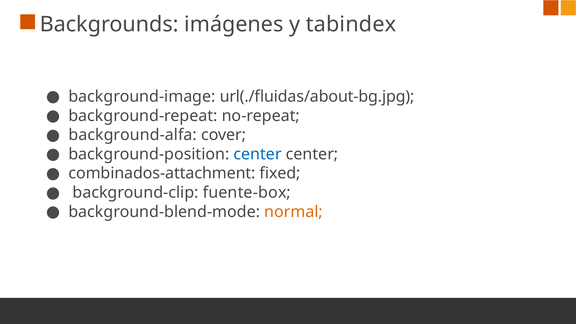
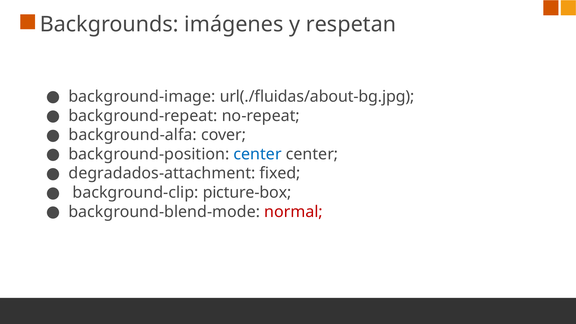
tabindex: tabindex -> respetan (351, 24)
combinados-attachment: combinados-attachment -> degradados-attachment (162, 173)
fuente-box: fuente-box -> picture-box (247, 193)
normal colour: orange -> red (294, 212)
